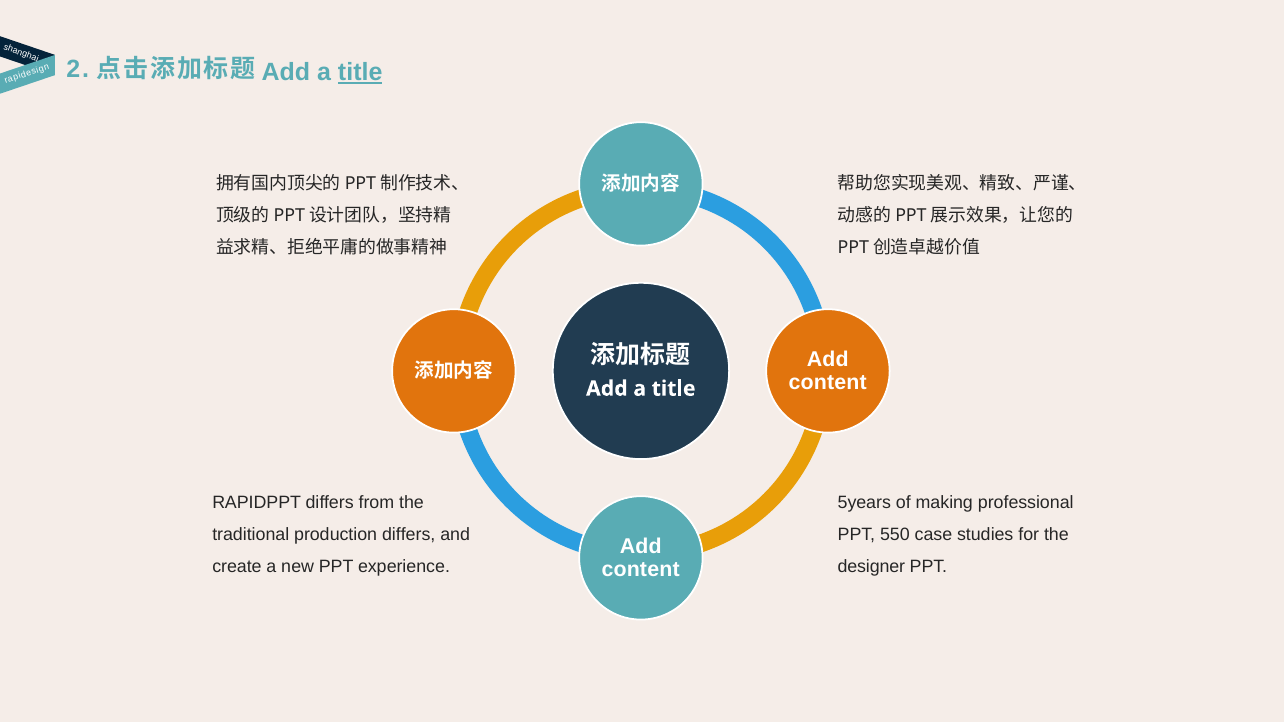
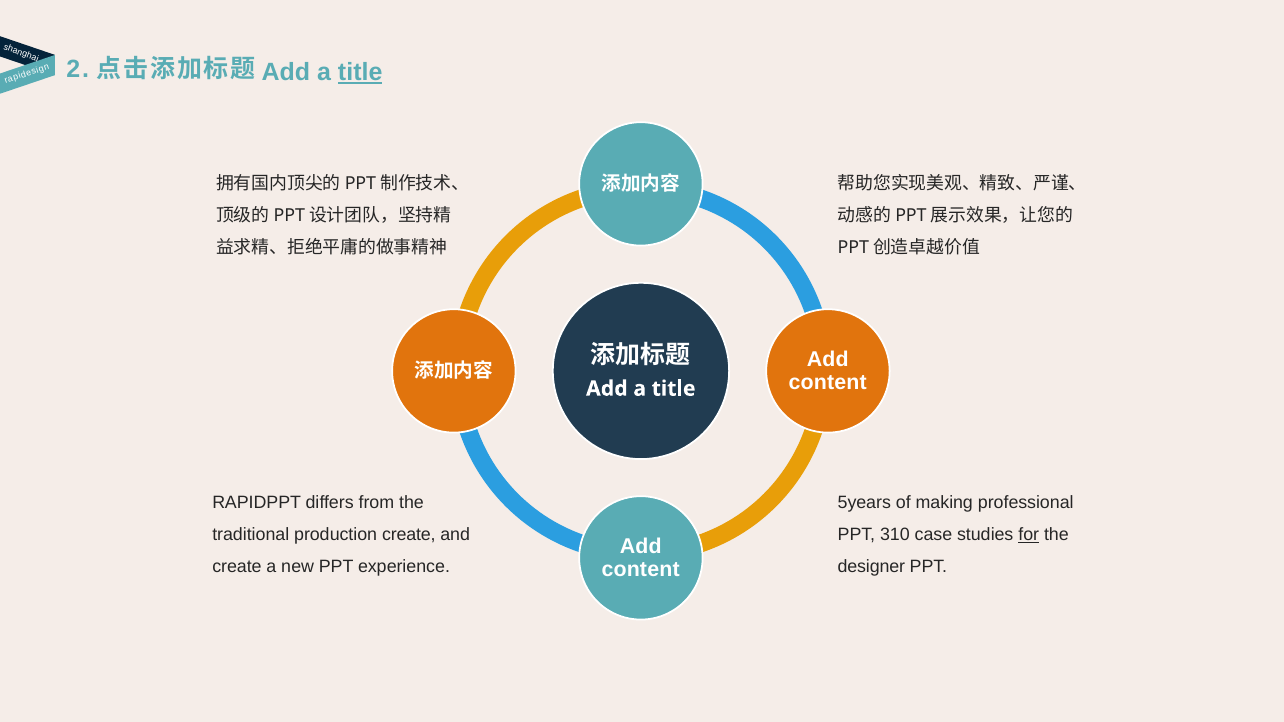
production differs: differs -> create (409, 535)
550: 550 -> 310 (895, 535)
for underline: none -> present (1029, 535)
